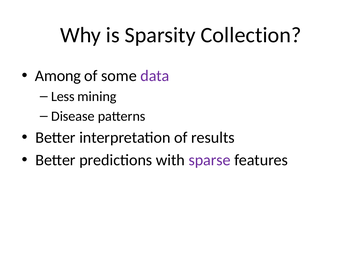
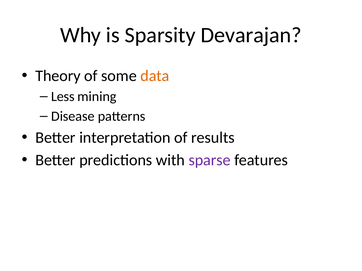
Collection: Collection -> Devarajan (251, 35)
Among: Among -> Theory (58, 76)
data colour: purple -> orange (155, 76)
